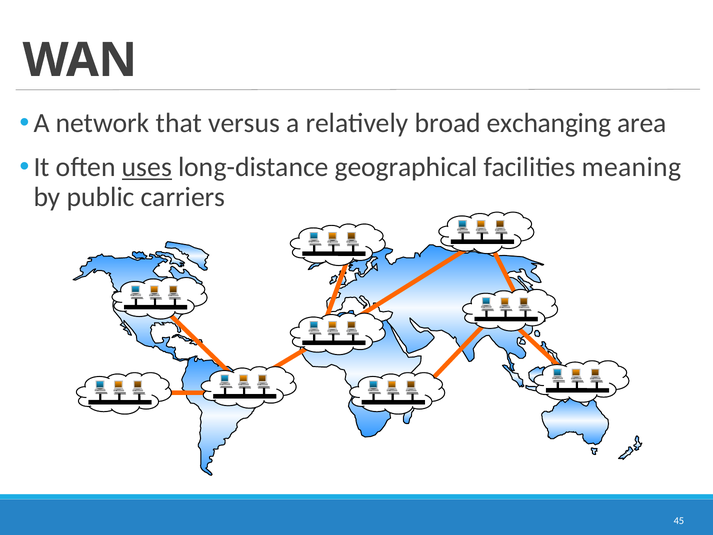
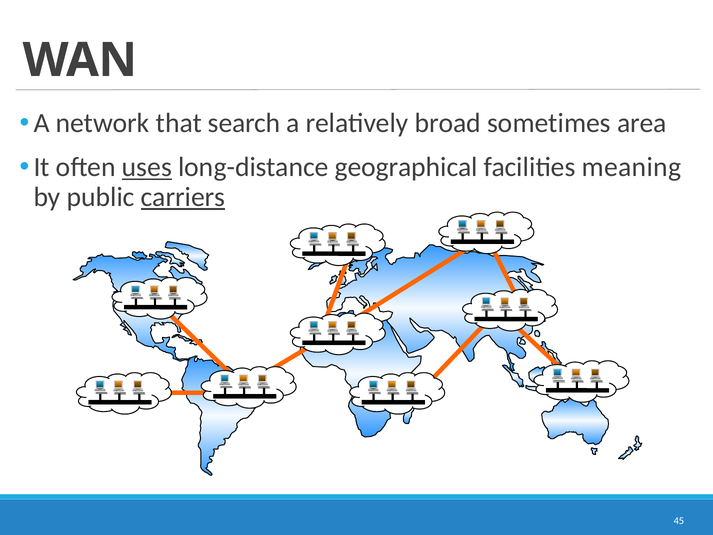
versus: versus -> search (244, 123)
exchanging: exchanging -> sometimes (549, 123)
carriers underline: none -> present (183, 197)
